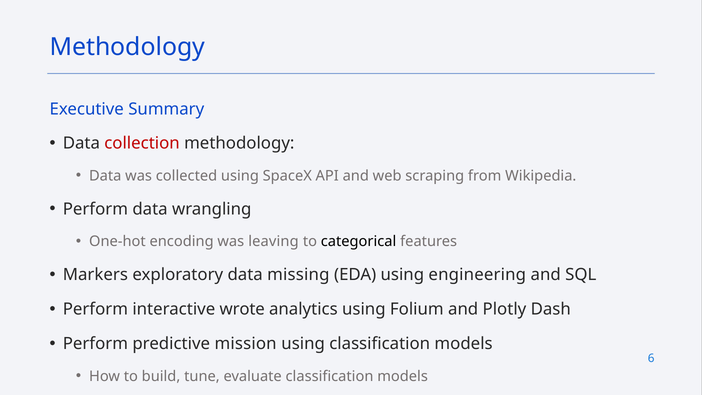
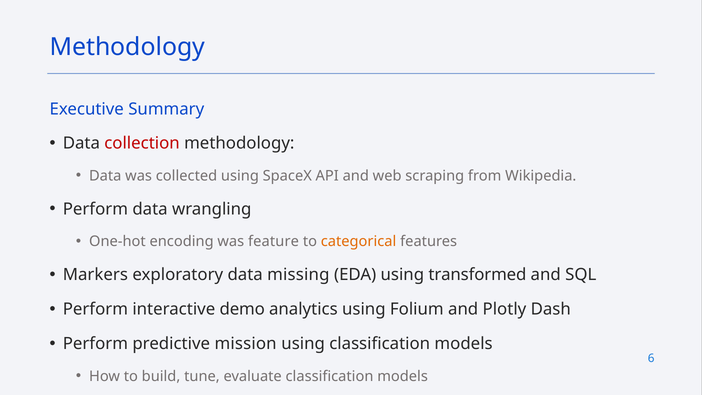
leaving: leaving -> feature (273, 242)
categorical colour: black -> orange (359, 242)
engineering: engineering -> transformed (477, 275)
wrote: wrote -> demo (242, 309)
